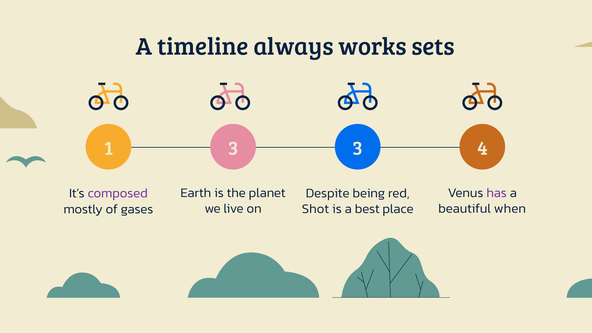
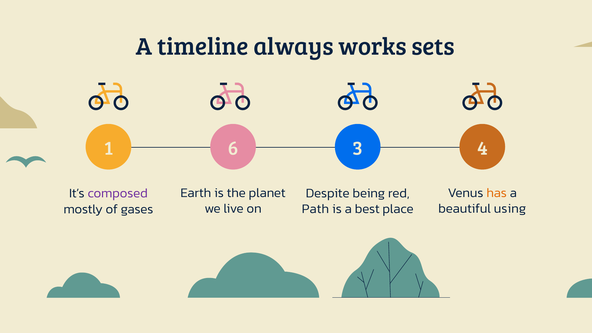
1 3: 3 -> 6 (233, 148)
has colour: purple -> orange (497, 193)
when: when -> using (510, 209)
Shot: Shot -> Path (315, 209)
